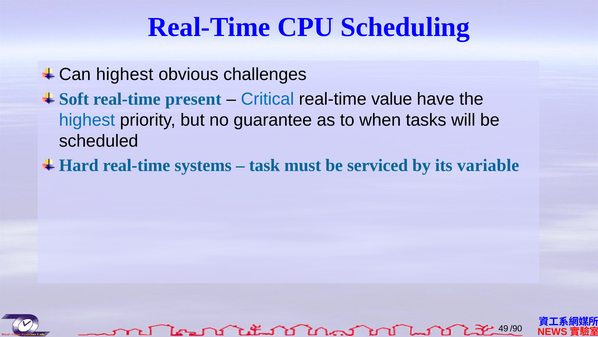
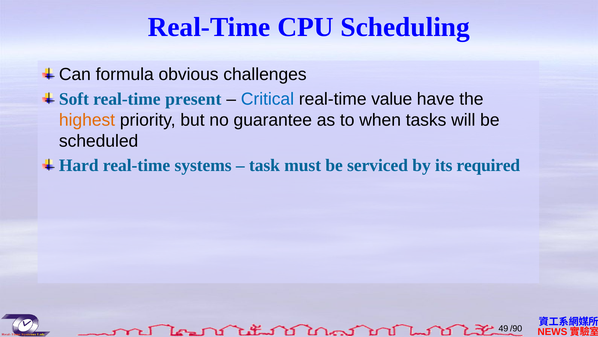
Can highest: highest -> formula (125, 74)
highest colour: blue -> orange (87, 120)
variable: variable -> required (488, 165)
